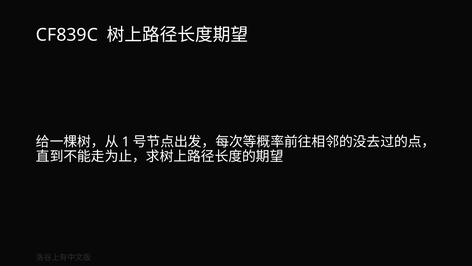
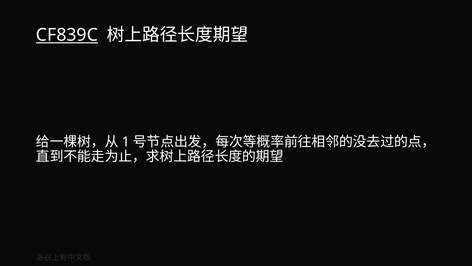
CF839C underline: none -> present (67, 35)
